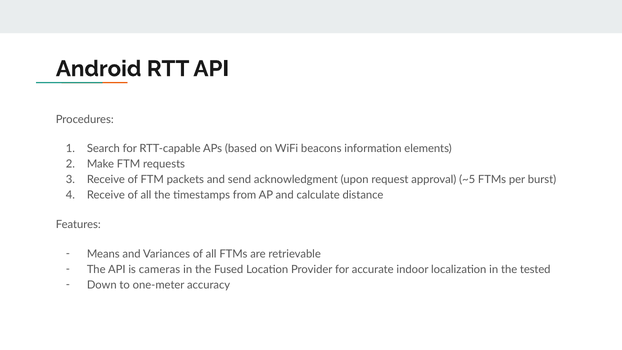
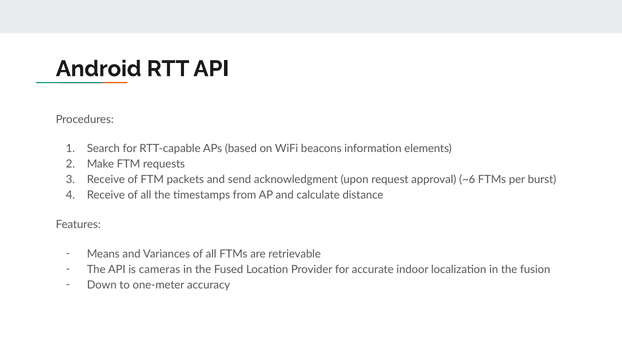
~5: ~5 -> ~6 (467, 180)
tested: tested -> fusion (535, 269)
